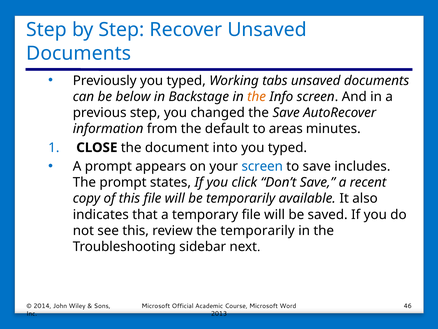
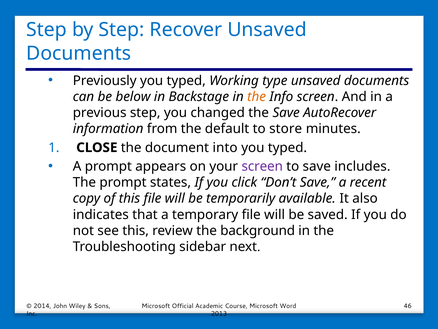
tabs: tabs -> type (275, 81)
areas: areas -> store (286, 129)
screen colour: blue -> purple (262, 166)
the temporarily: temporarily -> background (258, 230)
